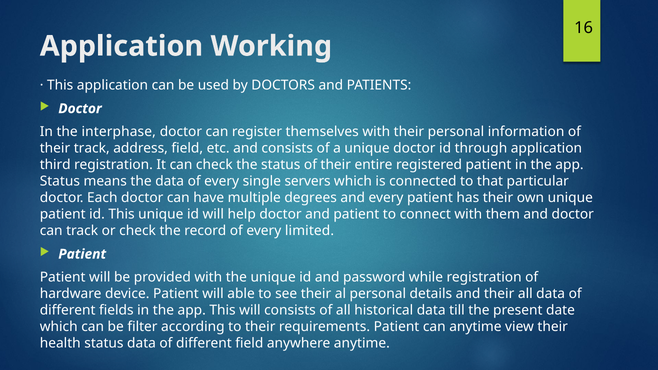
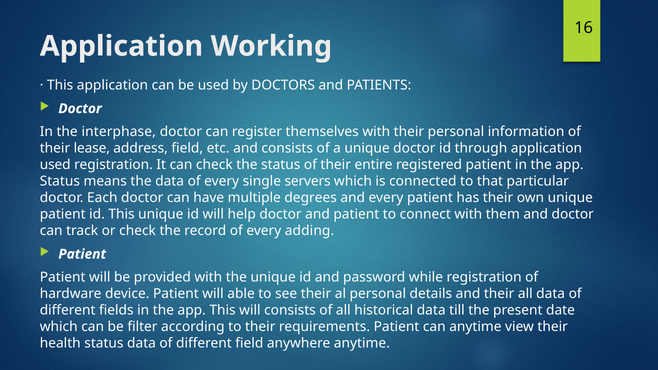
their track: track -> lease (92, 148)
third: third -> used (55, 165)
limited: limited -> adding (310, 231)
